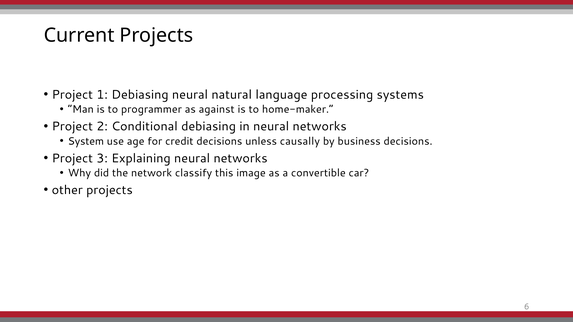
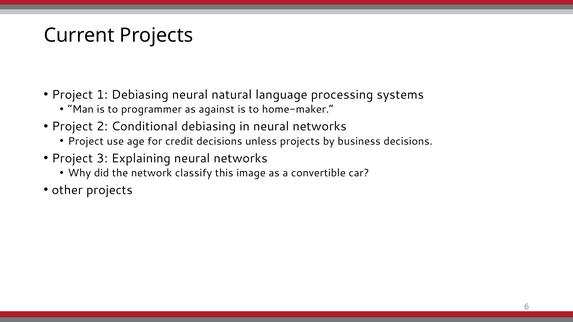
System: System -> Project (86, 141)
unless causally: causally -> projects (300, 141)
